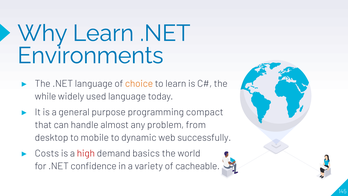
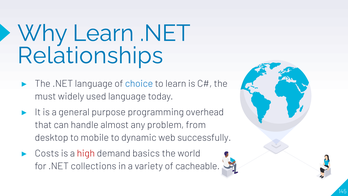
Environments: Environments -> Relationships (90, 55)
choice colour: orange -> blue (139, 84)
while: while -> must (45, 96)
compact: compact -> overhead (205, 112)
confidence: confidence -> collections (94, 166)
